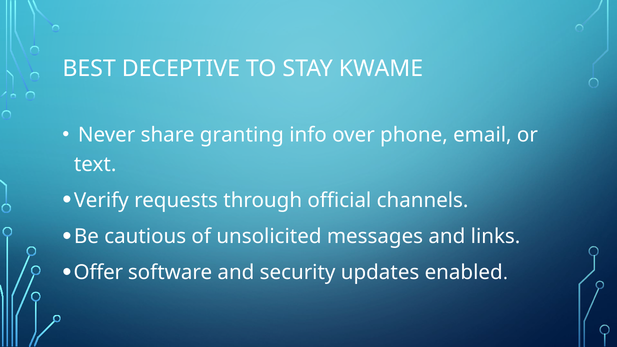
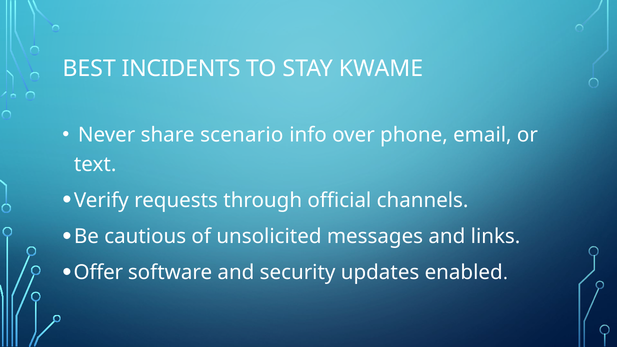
DECEPTIVE: DECEPTIVE -> INCIDENTS (181, 69)
granting: granting -> scenario (242, 135)
